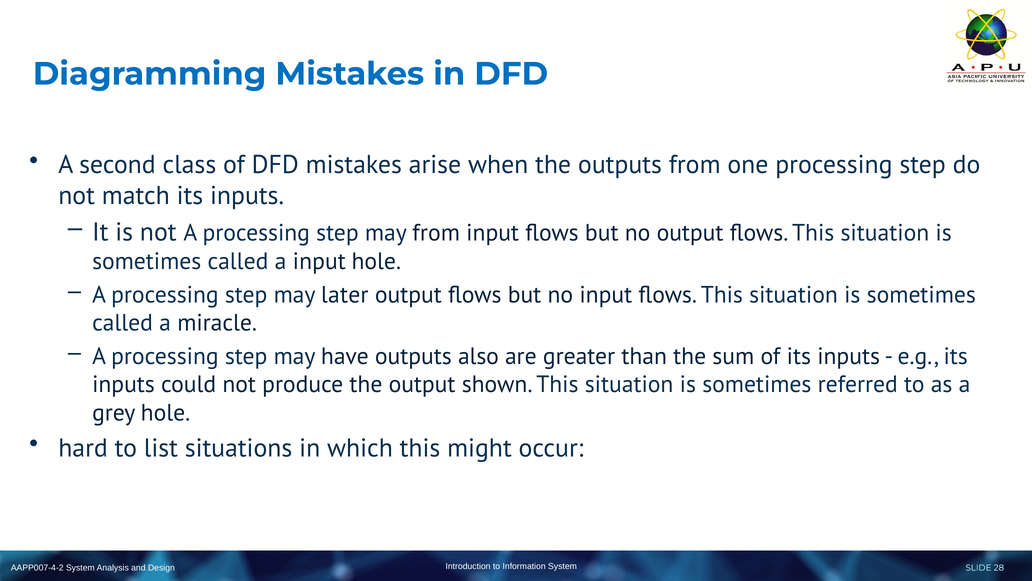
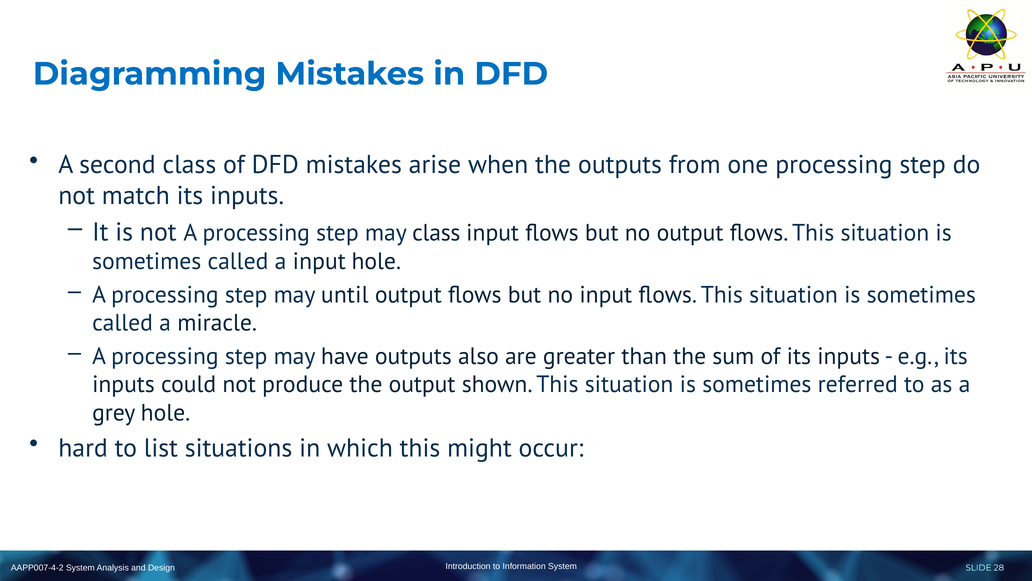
may from: from -> class (436, 233)
later: later -> until (345, 294)
